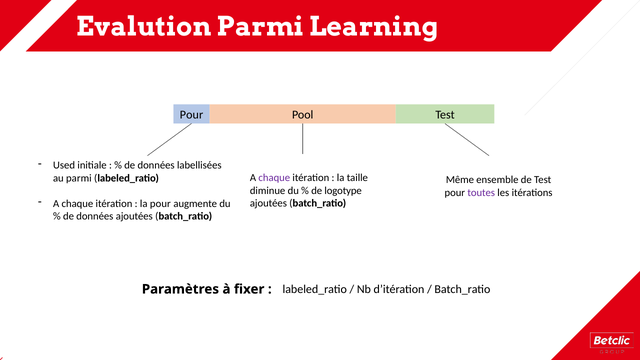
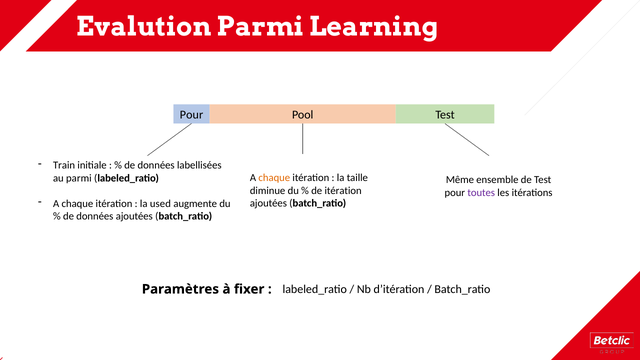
Used: Used -> Train (64, 165)
chaque colour: purple -> orange (274, 178)
de logotype: logotype -> itération (343, 191)
la pour: pour -> used (160, 204)
